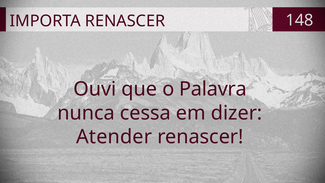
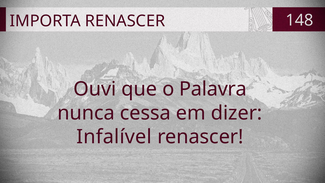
Atender: Atender -> Infalível (114, 137)
